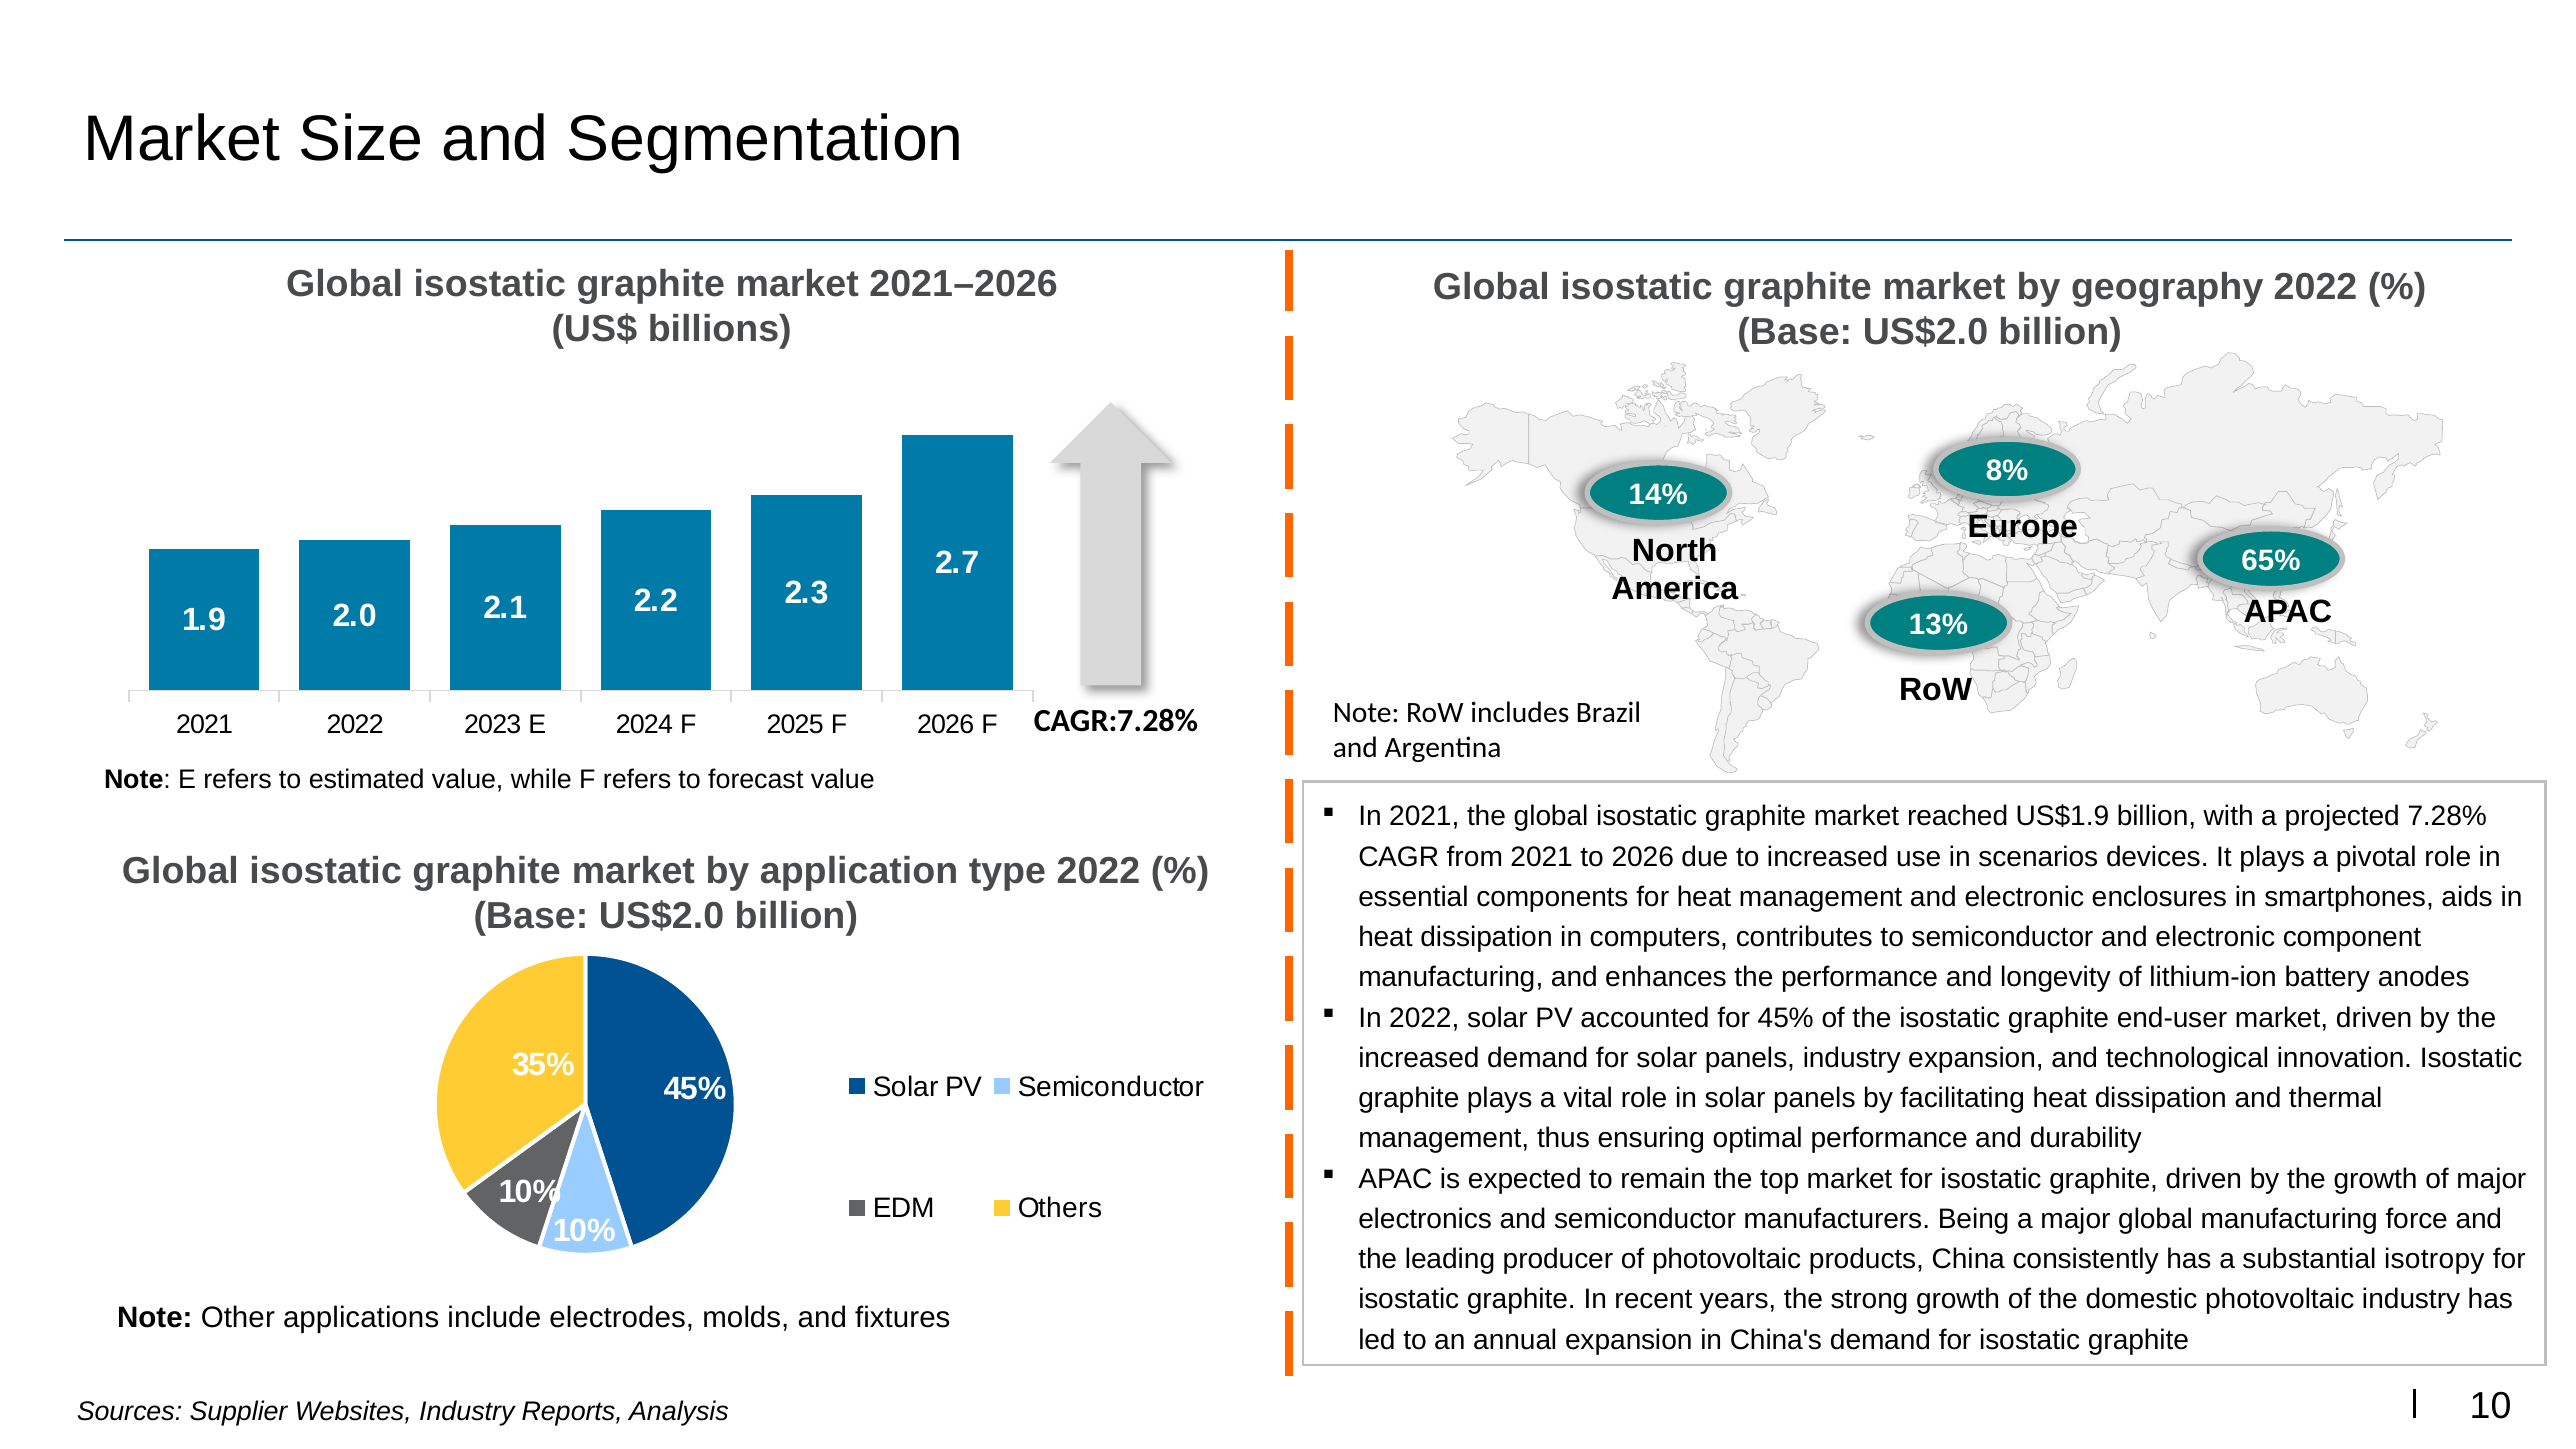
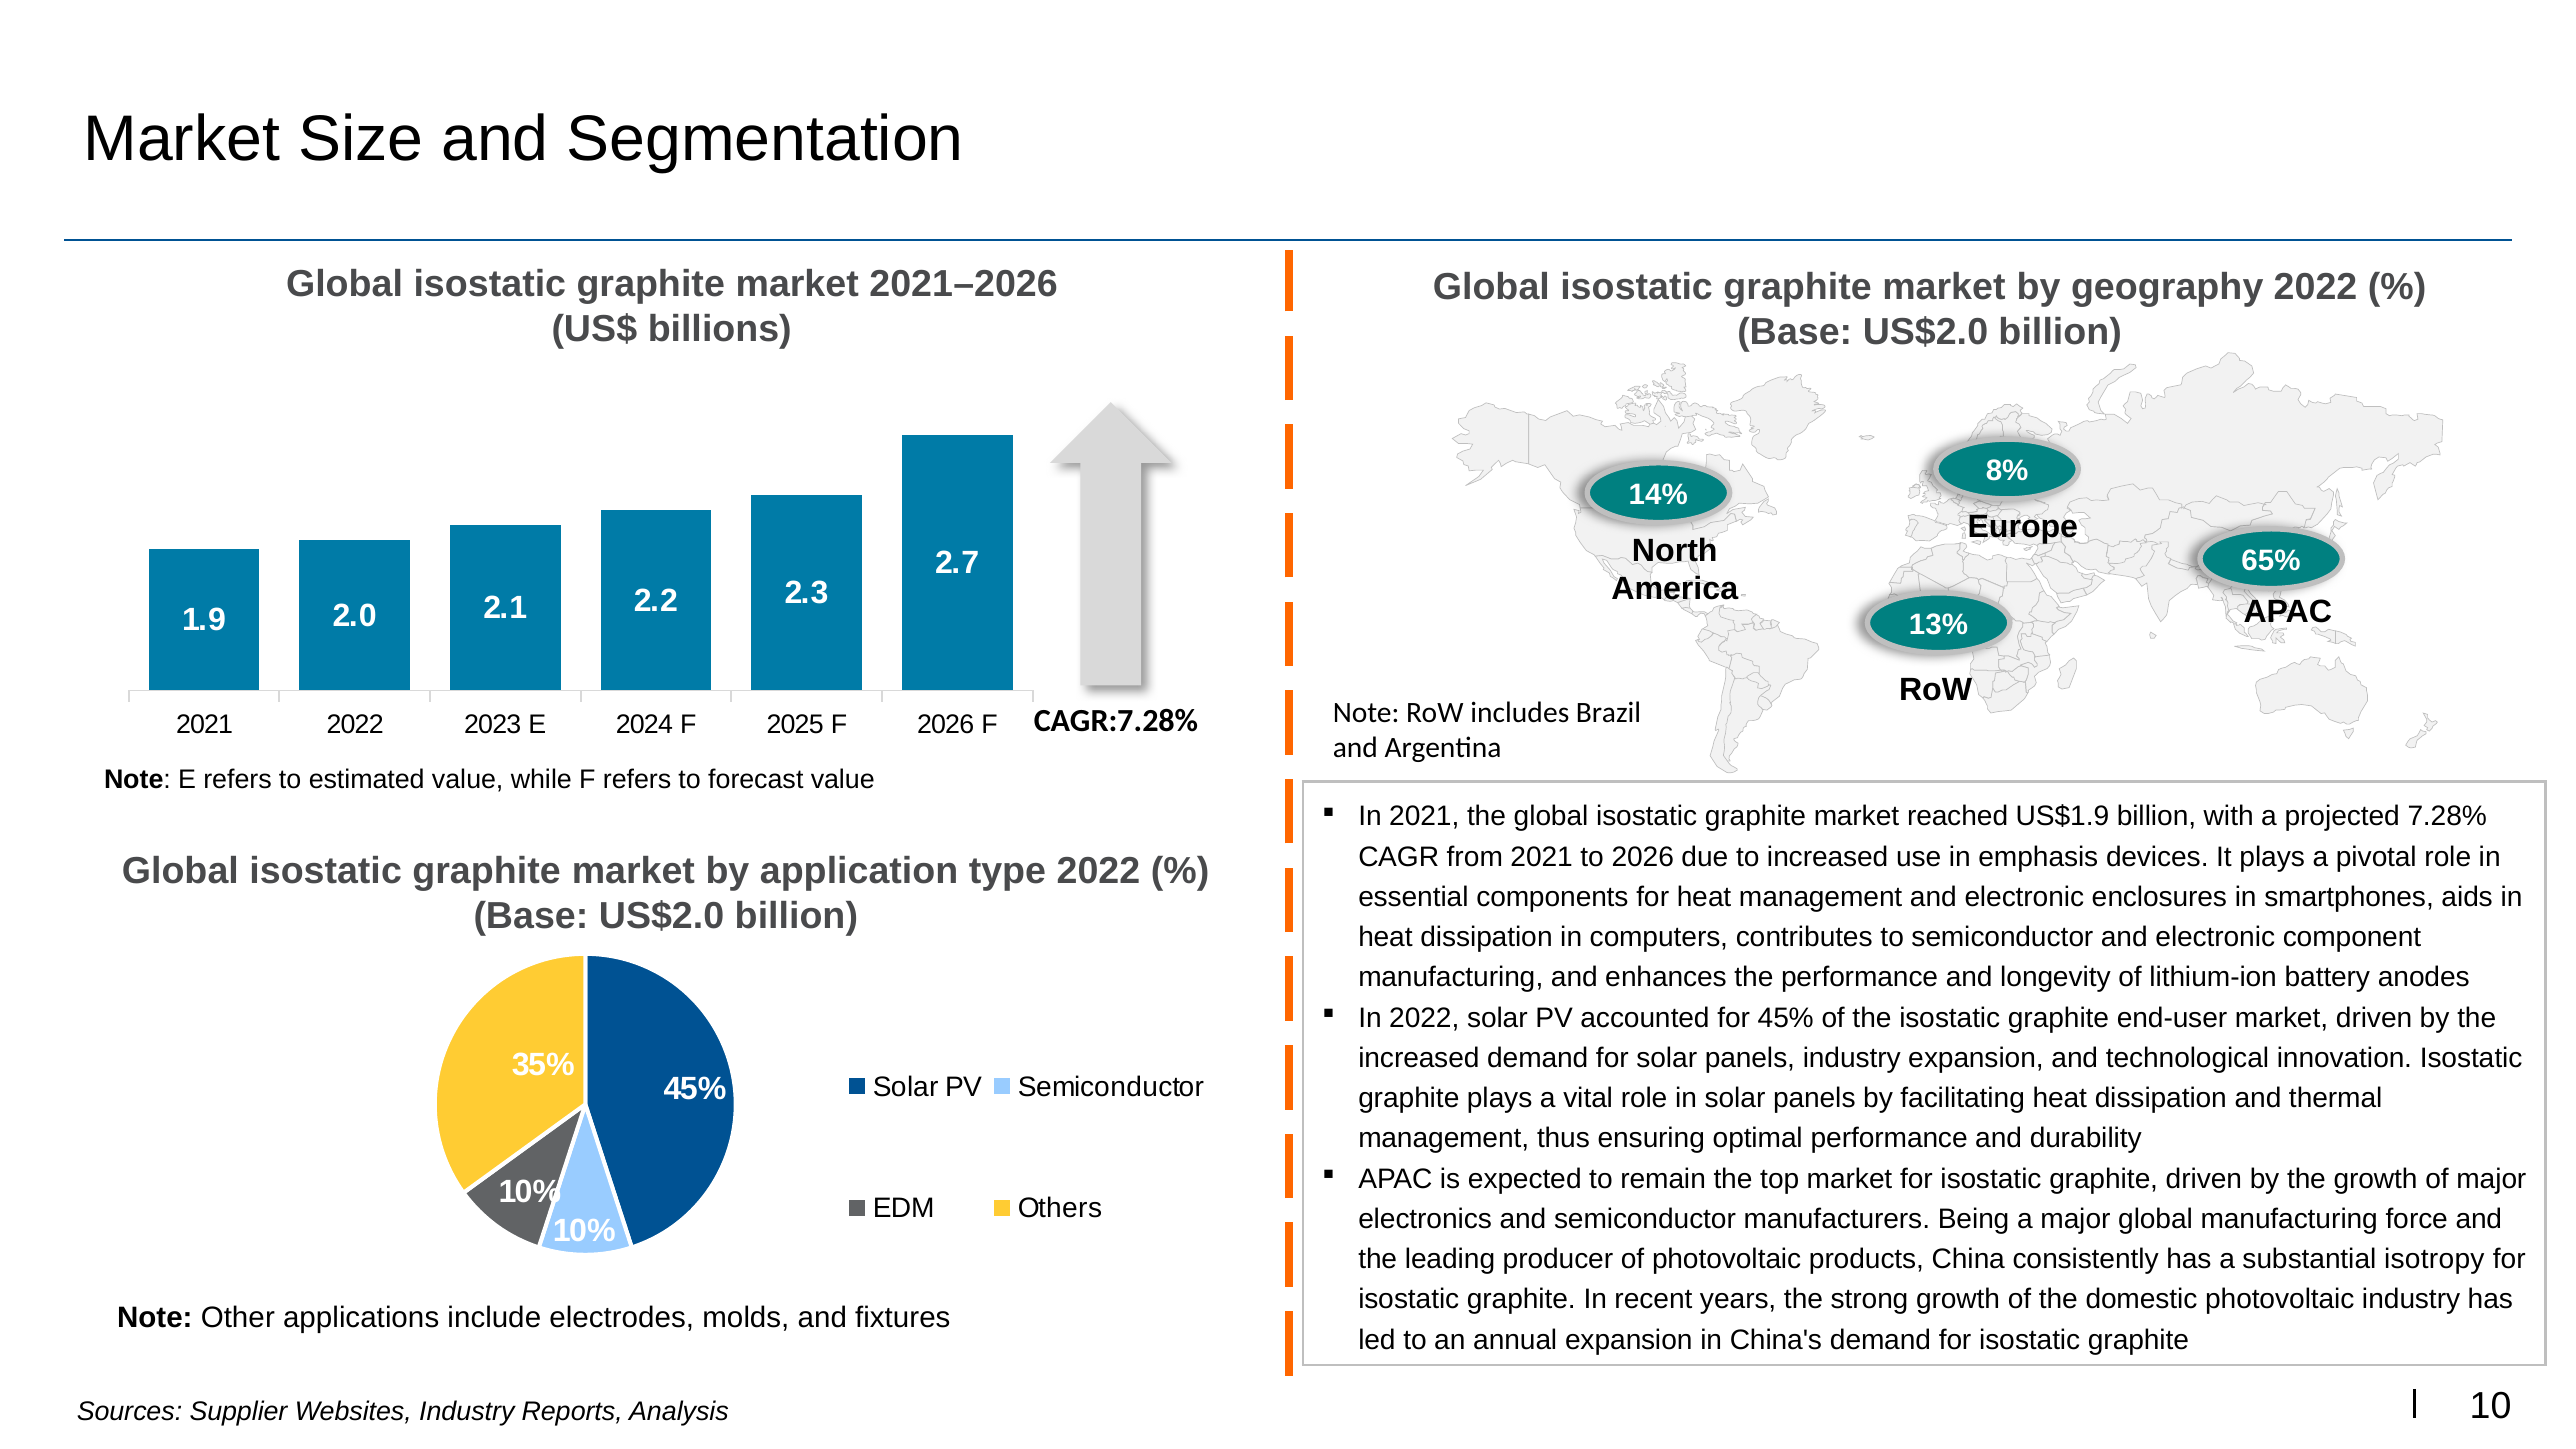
scenarios: scenarios -> emphasis (2038, 857)
